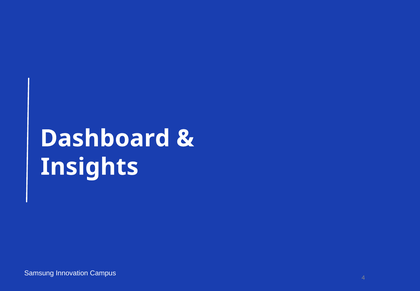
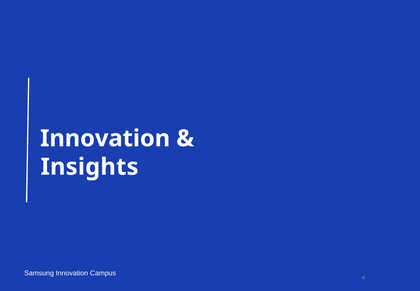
Dashboard: Dashboard -> Innovation (105, 139)
